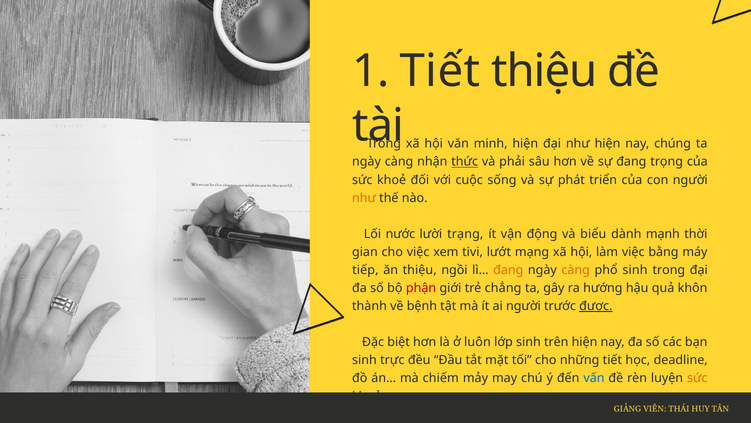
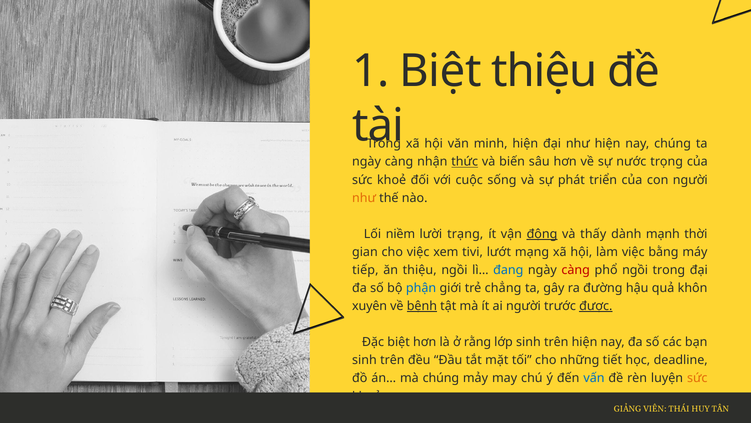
1 Tiết: Tiết -> Biệt (440, 71)
phải: phải -> biến (512, 162)
sự đang: đang -> nước (631, 162)
nước: nước -> niềm (400, 234)
động underline: none -> present (542, 234)
biểu: biểu -> thấy (593, 234)
đang colour: orange -> blue (508, 270)
càng colour: orange -> red (576, 270)
phổ sinh: sinh -> ngồi (635, 270)
phận colour: red -> blue (421, 288)
hướng: hướng -> đường (603, 288)
thành: thành -> xuyên (370, 306)
bệnh underline: none -> present (422, 306)
luôn: luôn -> rằng (478, 342)
trực: trực -> trên (392, 360)
mà chiếm: chiếm -> chúng (441, 378)
